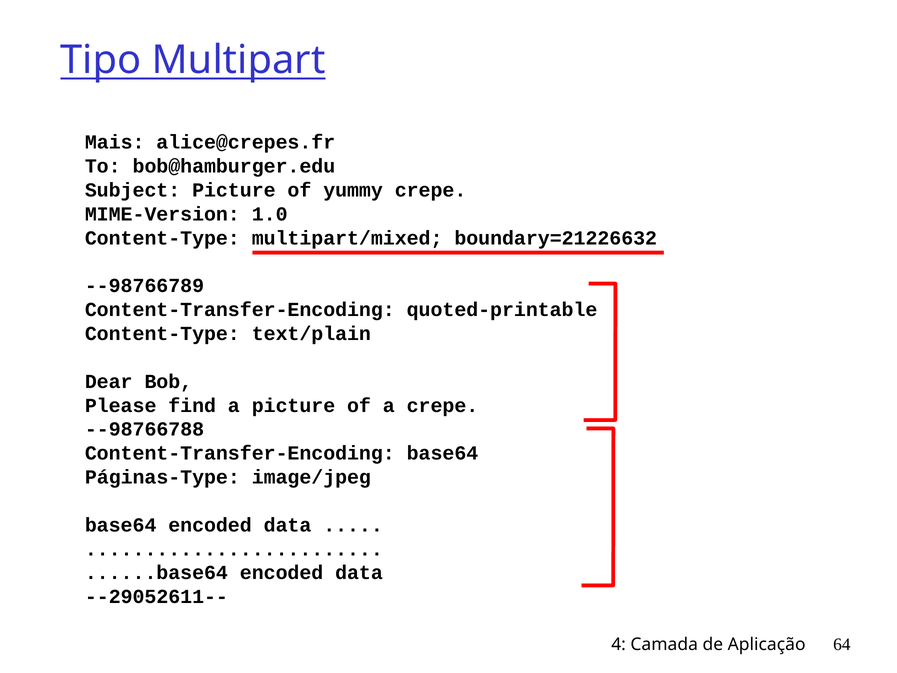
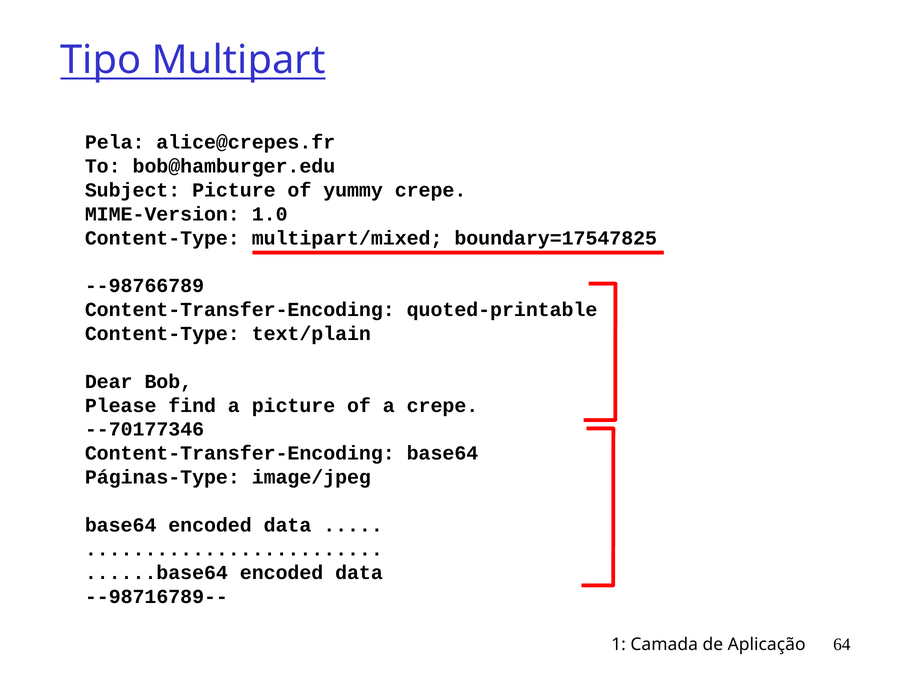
Mais: Mais -> Pela (115, 142)
boundary=21226632: boundary=21226632 -> boundary=17547825 (556, 238)
--98766788: --98766788 -> --70177346 (145, 429)
--29052611--: --29052611-- -> --98716789-- (156, 597)
4: 4 -> 1 (619, 644)
